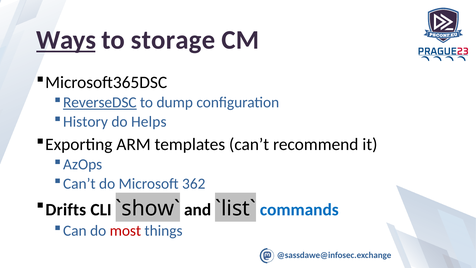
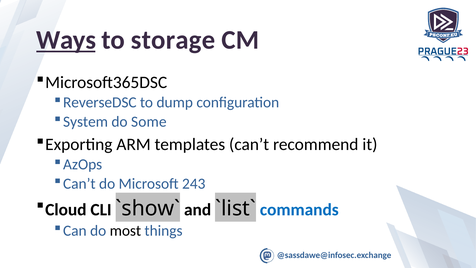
ReverseDSC underline: present -> none (100, 102)
History: History -> System (86, 122)
Helps: Helps -> Some (149, 122)
362: 362 -> 243 (194, 183)
Drifts: Drifts -> Cloud (66, 210)
most colour: red -> black (125, 231)
